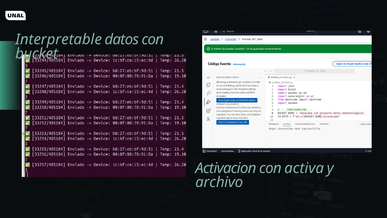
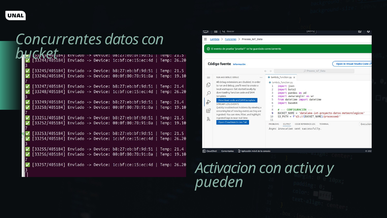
Interpretable: Interpretable -> Concurrentes (59, 40)
archivo: archivo -> pueden (219, 182)
